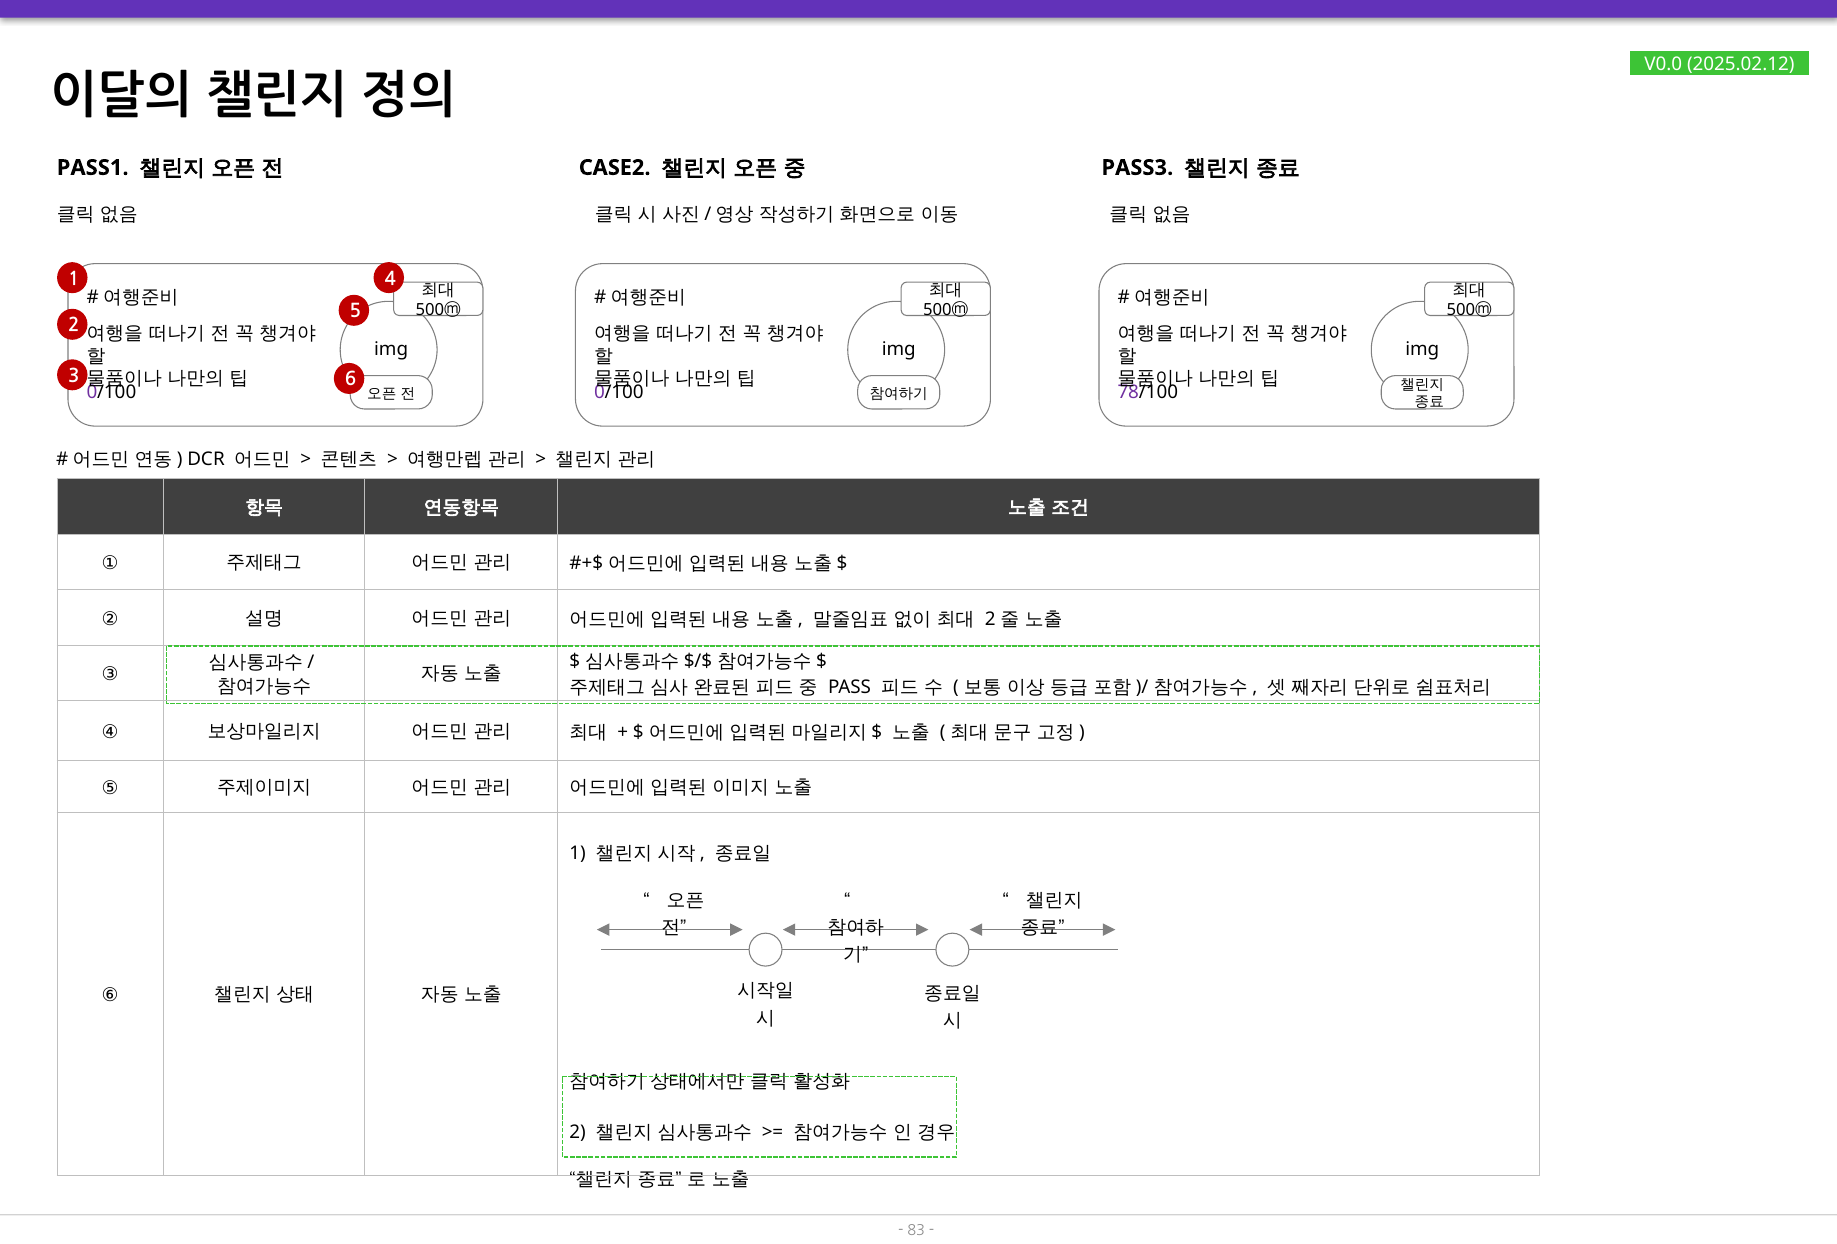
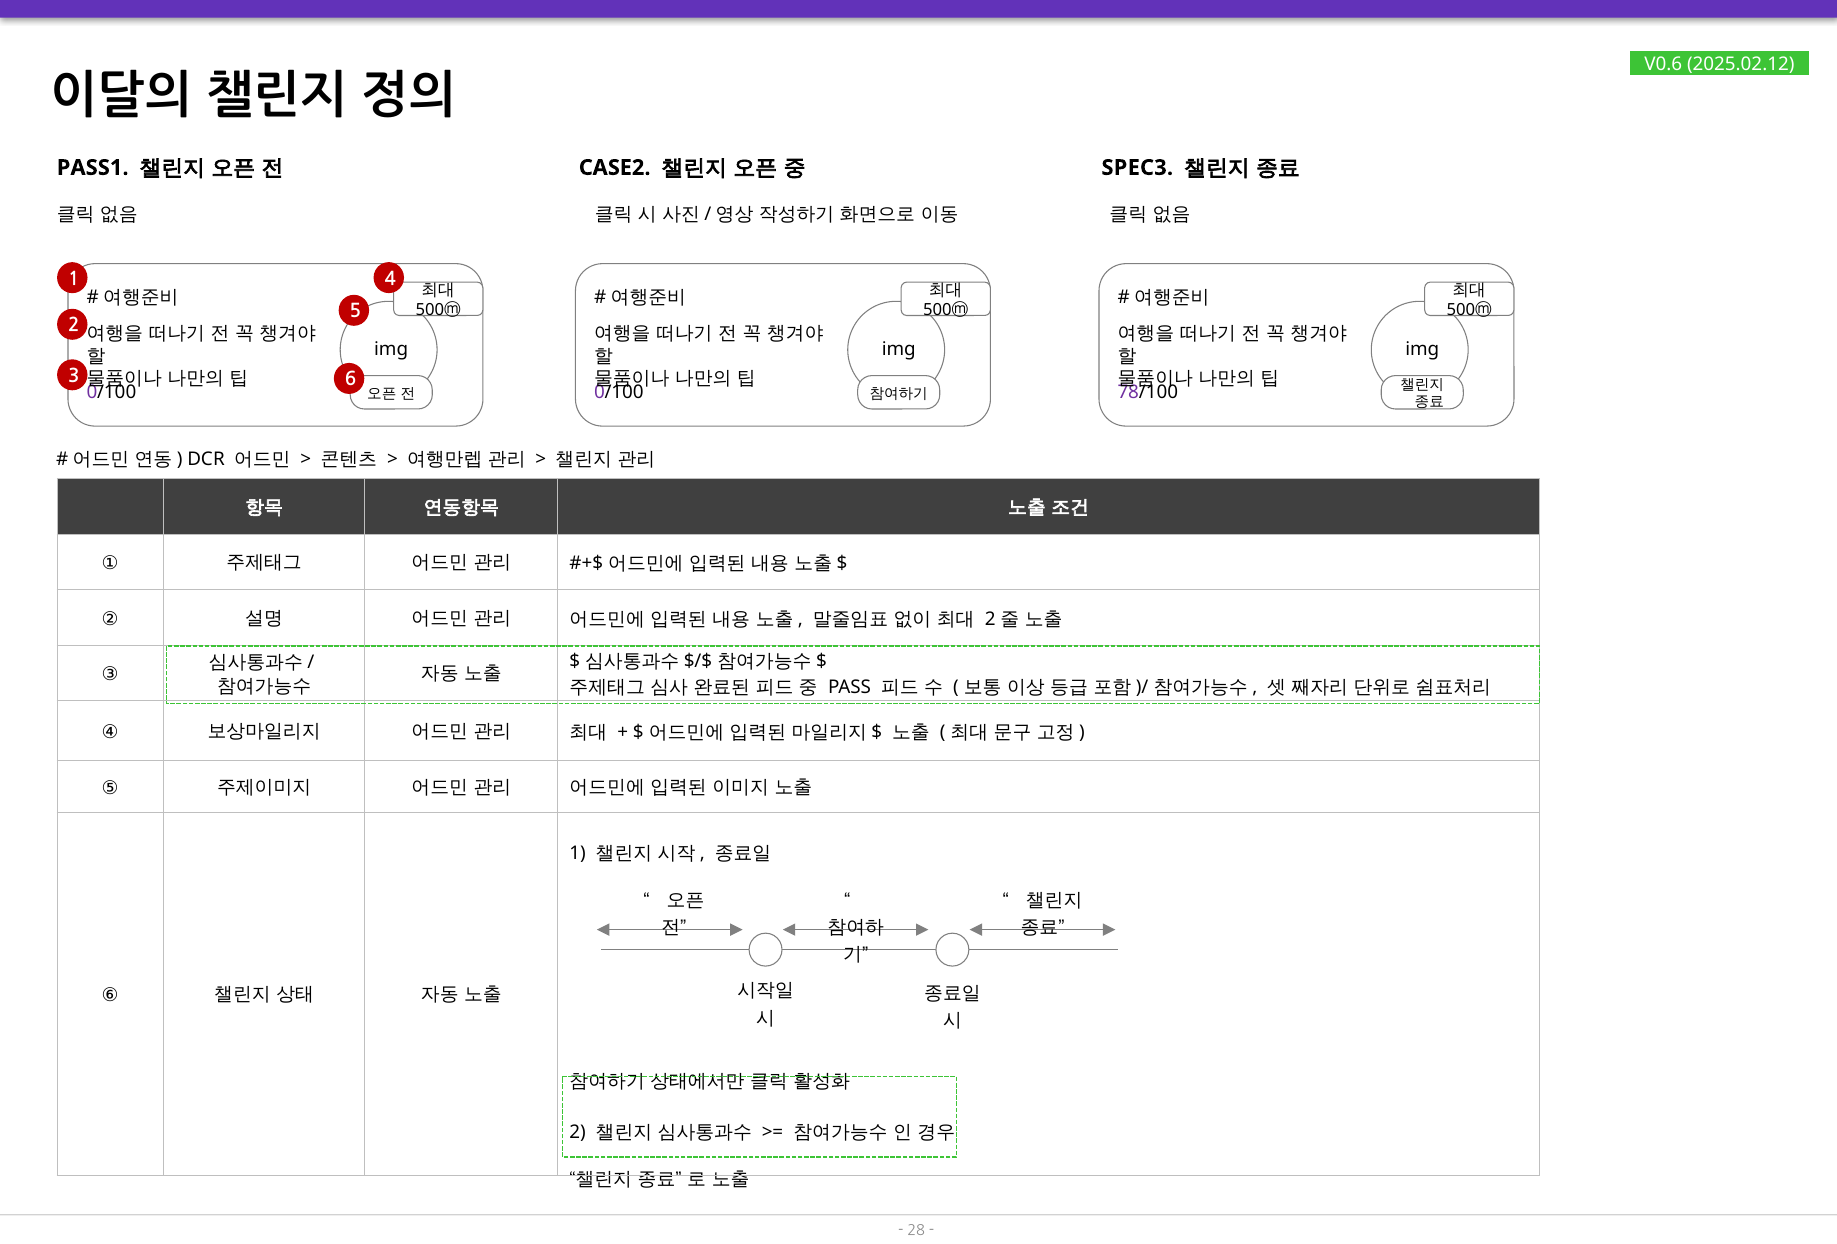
V0.0: V0.0 -> V0.6 (1663, 65)
PASS3: PASS3 -> SPEC3 (1137, 168)
83: 83 -> 28 (916, 1231)
